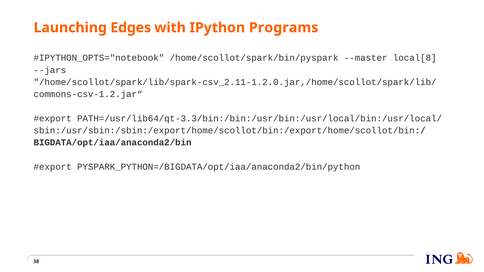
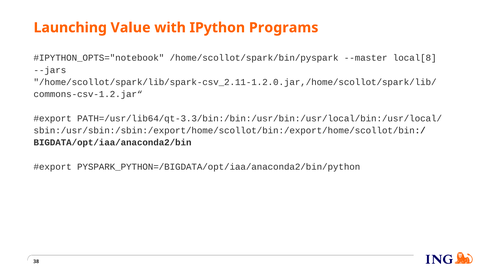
Edges: Edges -> Value (131, 28)
